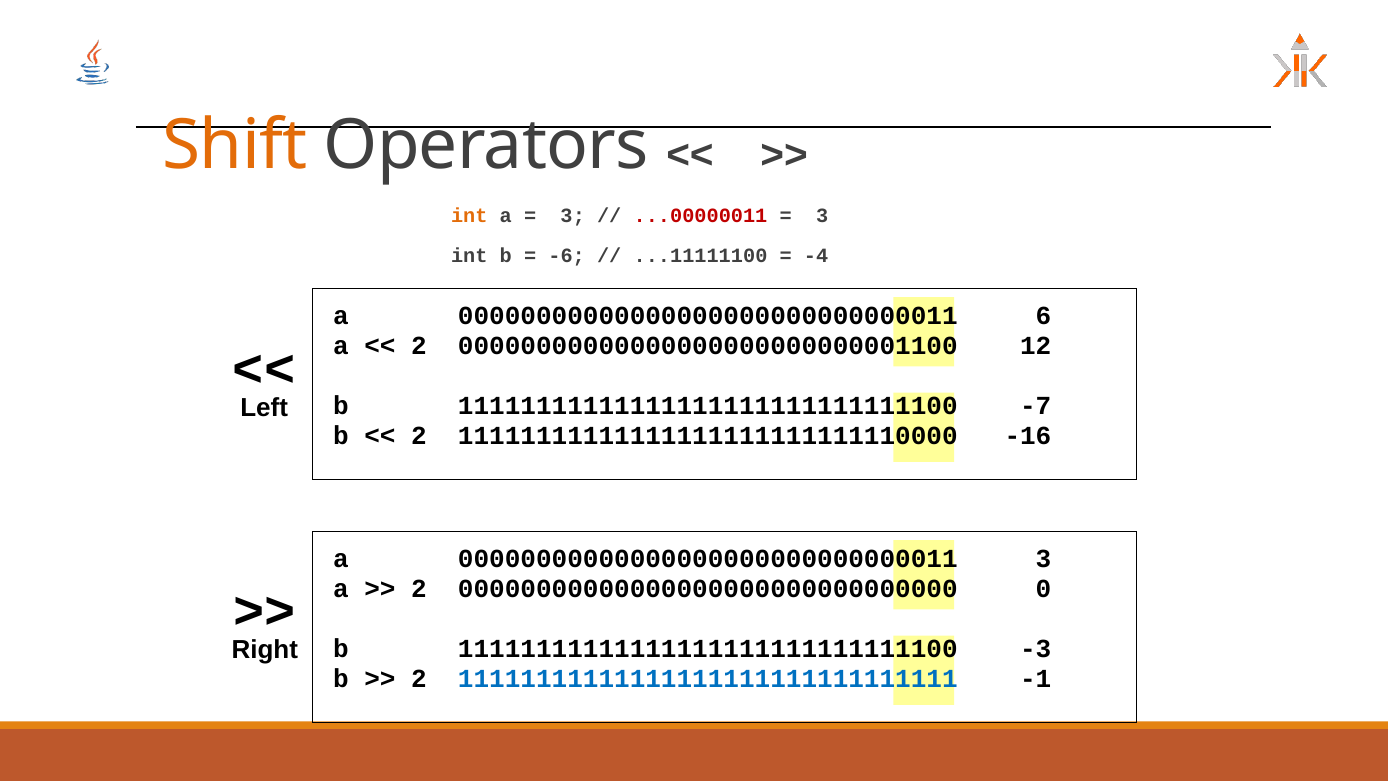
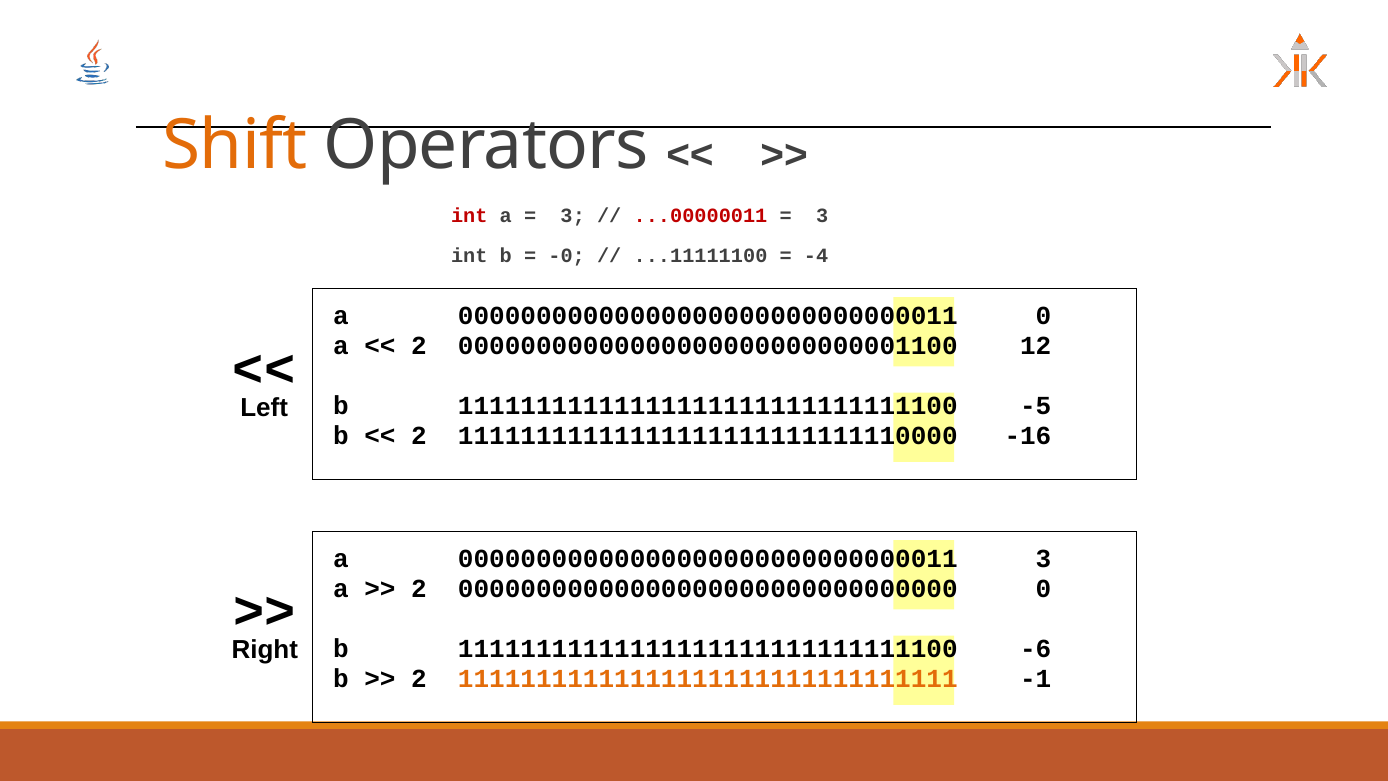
int colour: orange -> red (469, 216)
-6: -6 -> -0 (567, 255)
00000000000000000000000000000011 6: 6 -> 0 (1044, 315)
-7: -7 -> -5 (1036, 406)
-3: -3 -> -6 (1036, 649)
11111111111111111111111111111111 colour: blue -> orange (708, 679)
